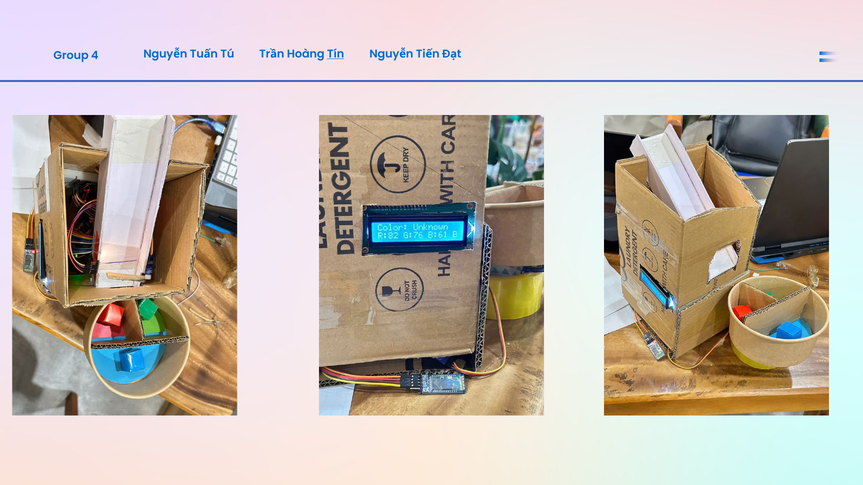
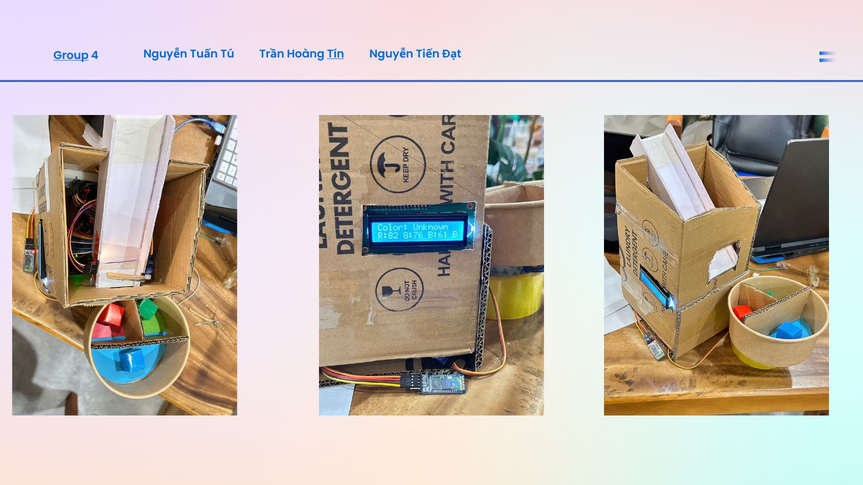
Group underline: none -> present (71, 56)
